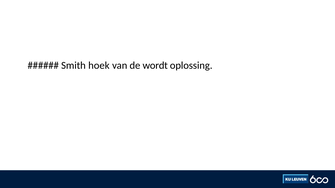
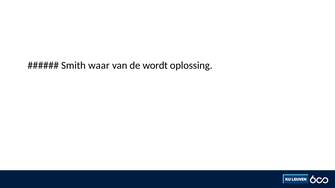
hoek: hoek -> waar (99, 66)
